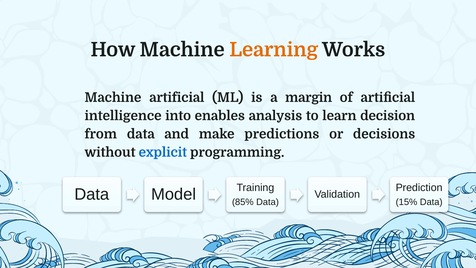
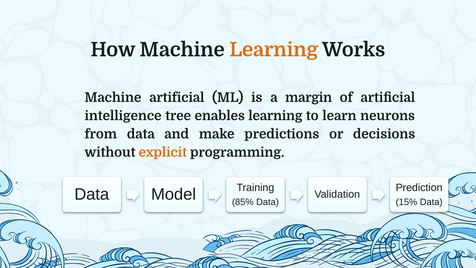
into: into -> tree (178, 116)
enables analysis: analysis -> learning (275, 116)
decision: decision -> neurons (388, 116)
explicit colour: blue -> orange (163, 152)
